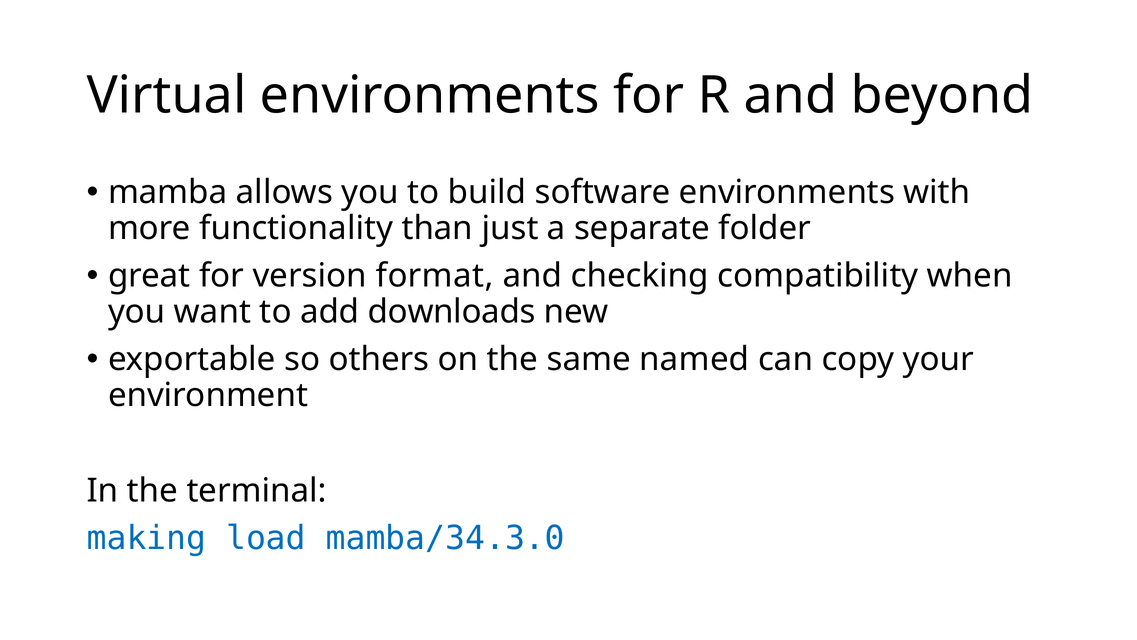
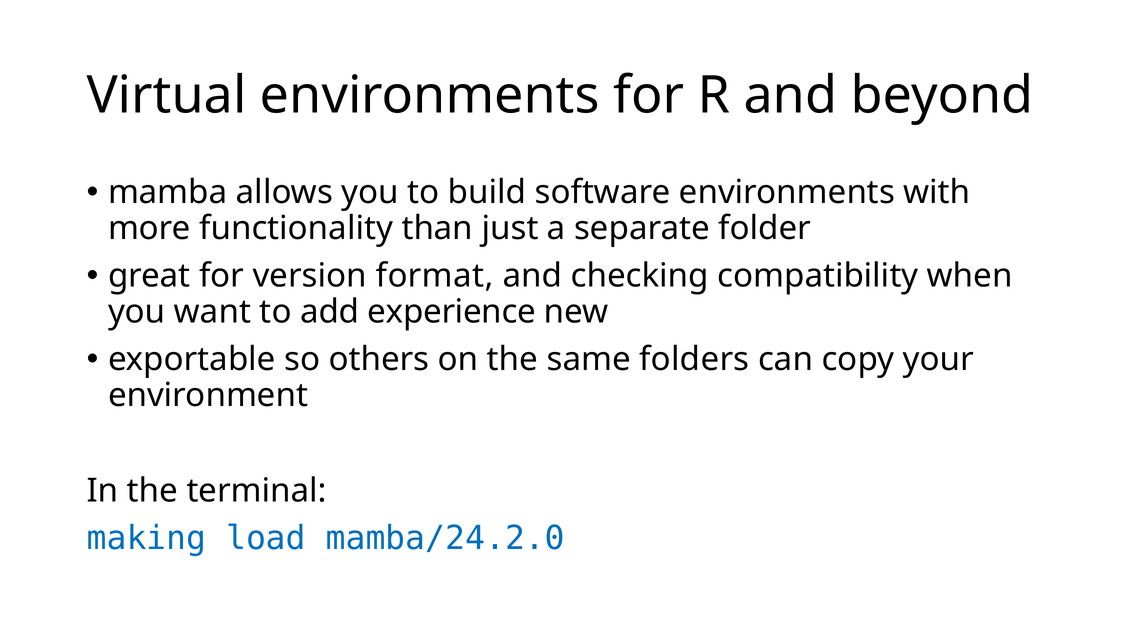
downloads: downloads -> experience (452, 312)
named: named -> folders (694, 359)
mamba/34.3.0: mamba/34.3.0 -> mamba/24.2.0 (445, 538)
